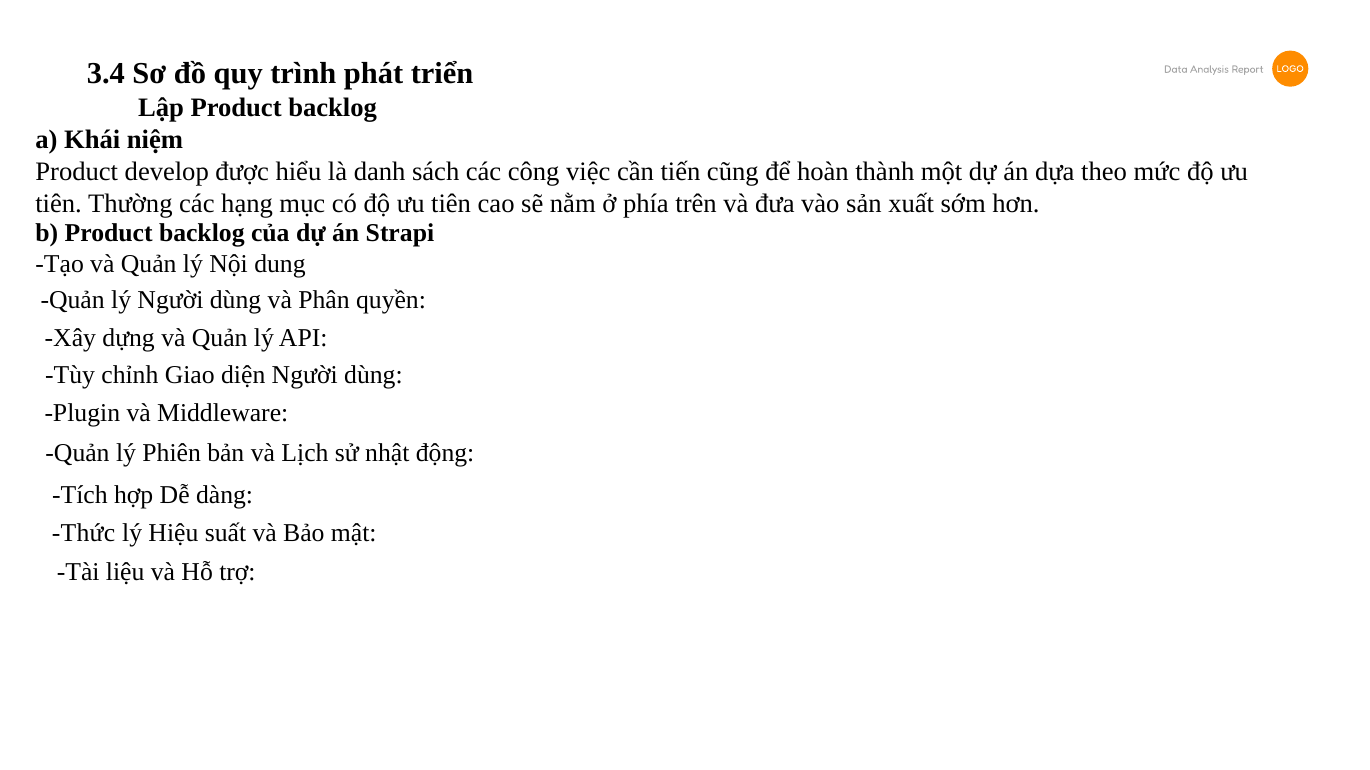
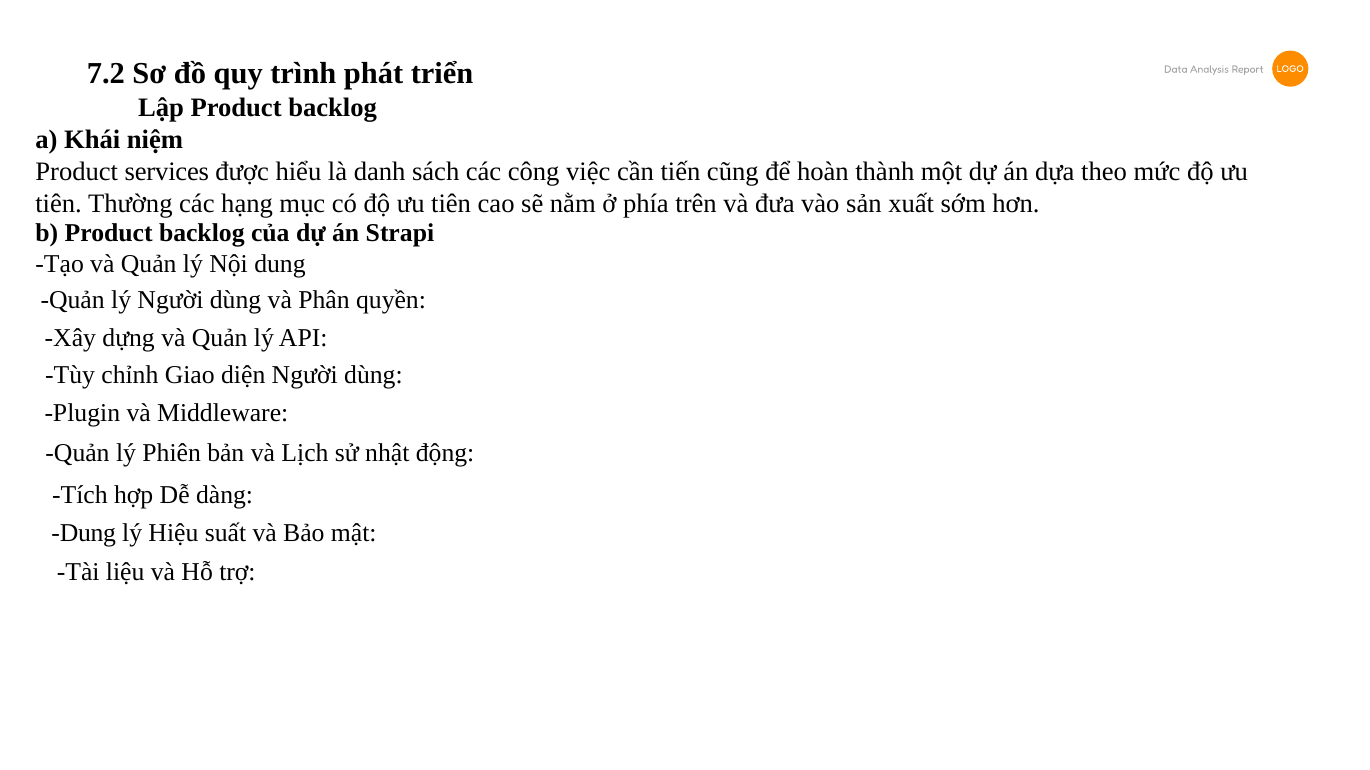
3.4: 3.4 -> 7.2 (106, 74)
develop: develop -> services (167, 172)
Thức: Thức -> Dung (84, 534)
